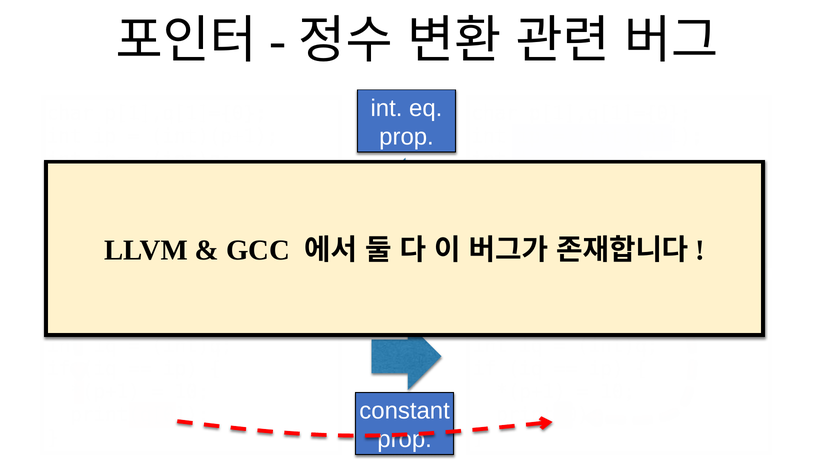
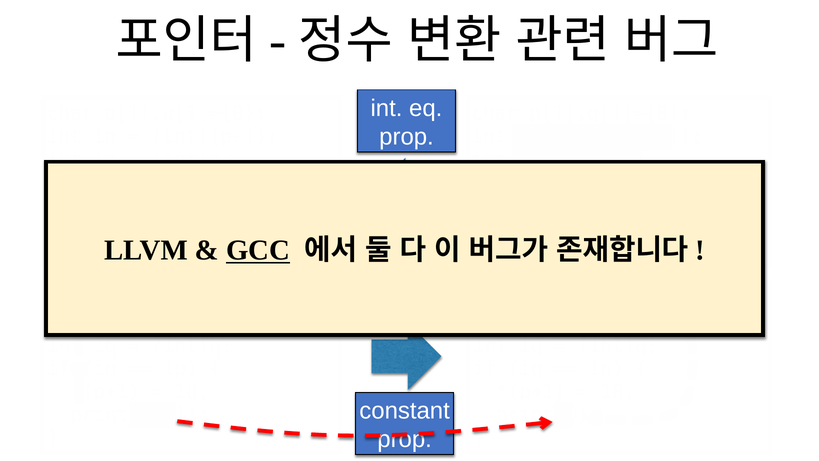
GCC underline: none -> present (258, 250)
